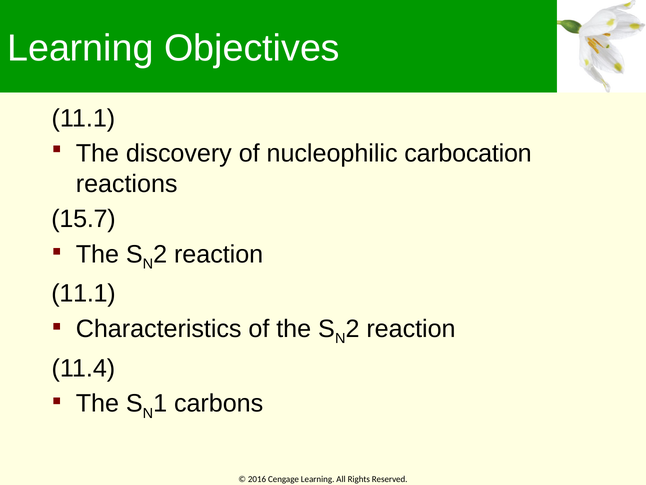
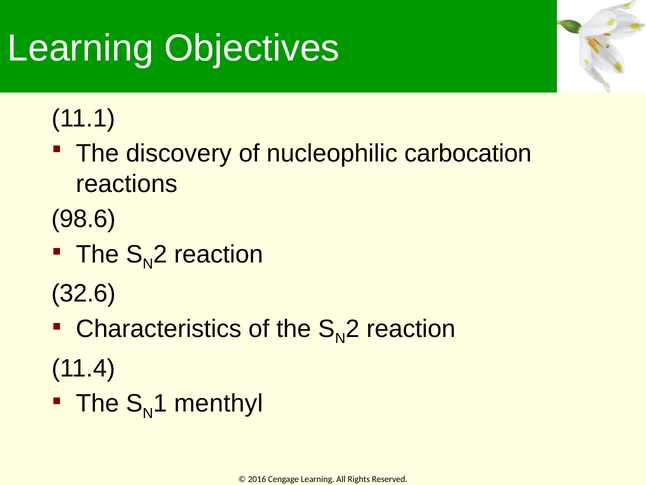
15.7: 15.7 -> 98.6 (84, 219)
11.1: 11.1 -> 32.6 (84, 293)
carbons: carbons -> menthyl (219, 403)
